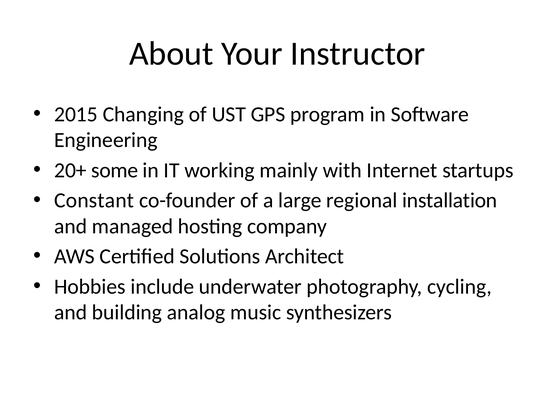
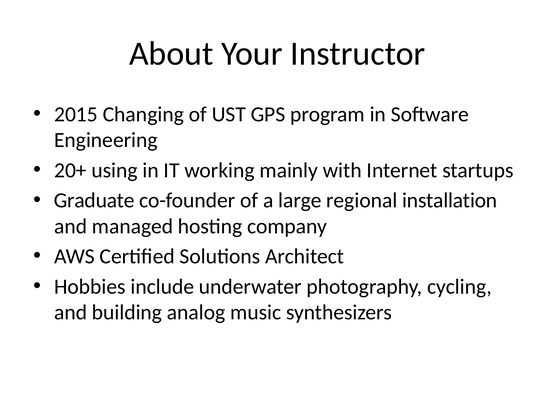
some: some -> using (115, 170)
Constant: Constant -> Graduate (94, 201)
